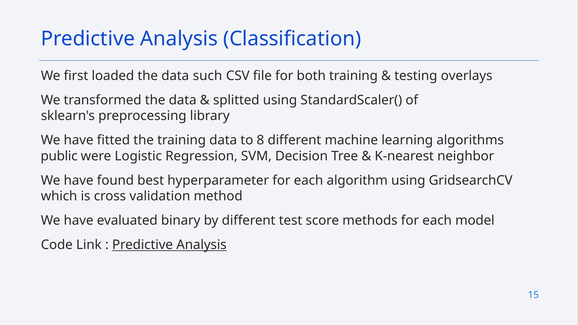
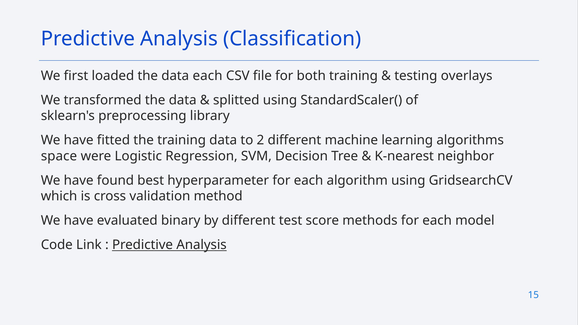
data such: such -> each (208, 76)
8: 8 -> 2 (260, 140)
public: public -> space (59, 156)
